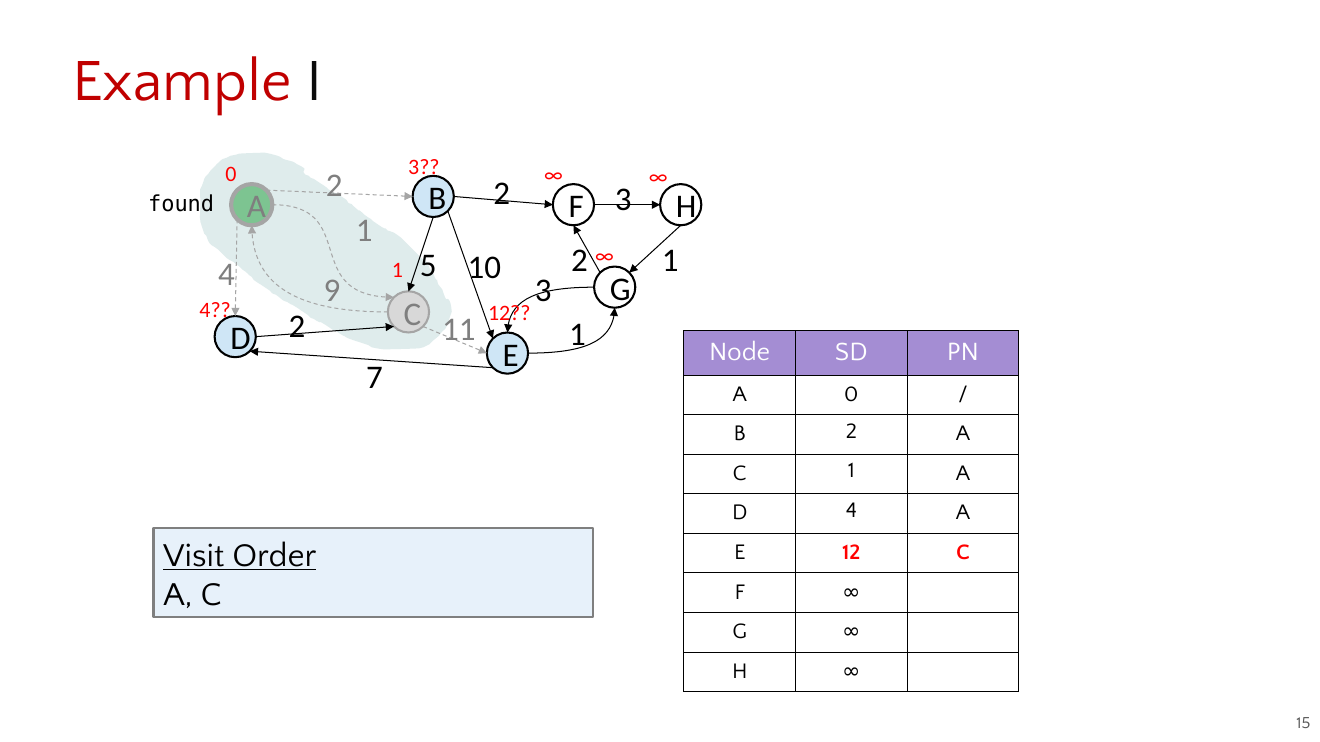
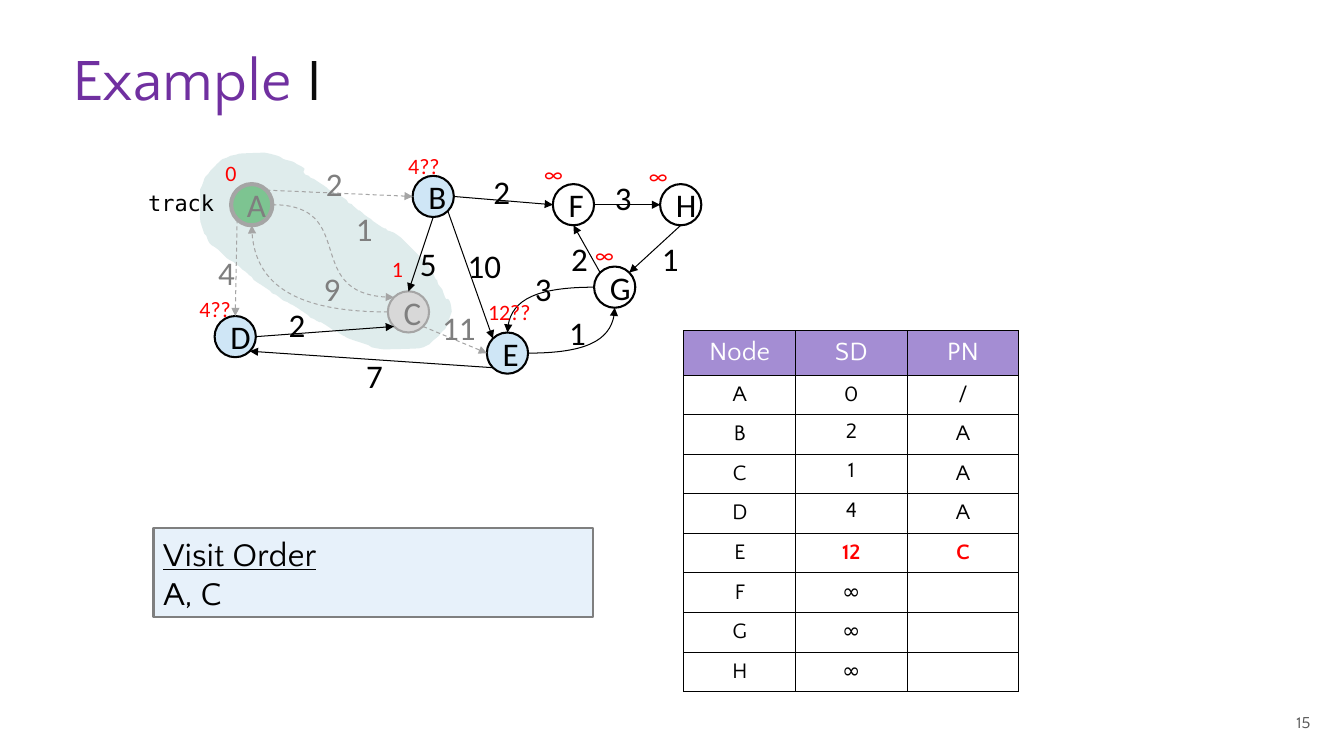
Example colour: red -> purple (182, 81)
3: 3 -> 4 (424, 168)
found: found -> track (181, 205)
